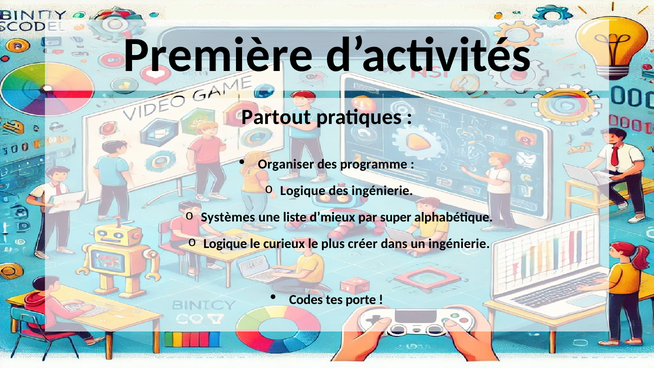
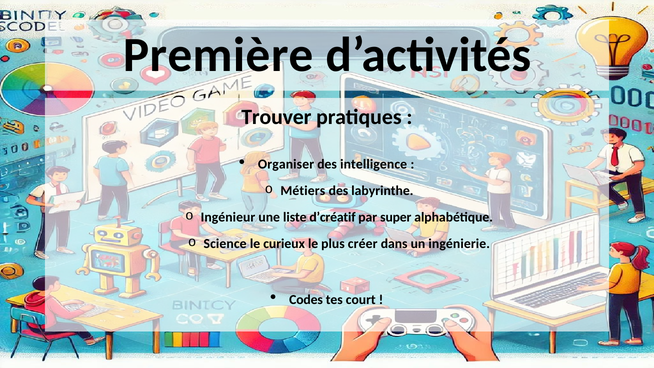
Partout: Partout -> Trouver (276, 117)
programme: programme -> intelligence (374, 164)
Logique: Logique -> Métiers (303, 191)
des ingénierie: ingénierie -> labyrinthe (382, 191)
Systèmes: Systèmes -> Ingénieur (228, 217)
d’mieux: d’mieux -> d’créatif (332, 217)
Logique: Logique -> Science (225, 243)
porte: porte -> court (361, 300)
